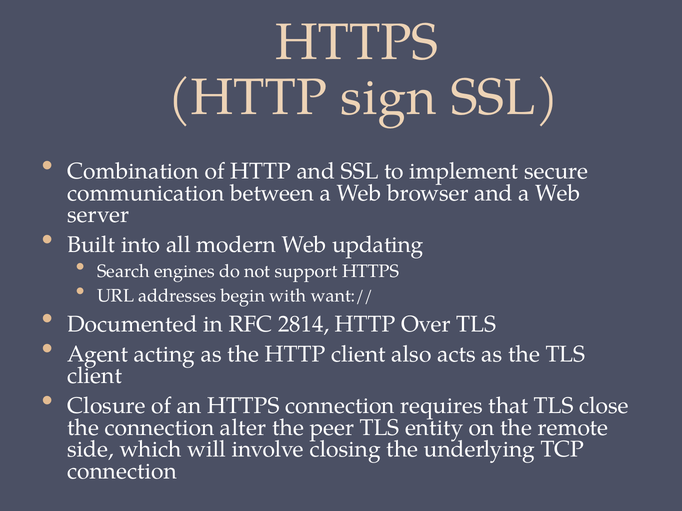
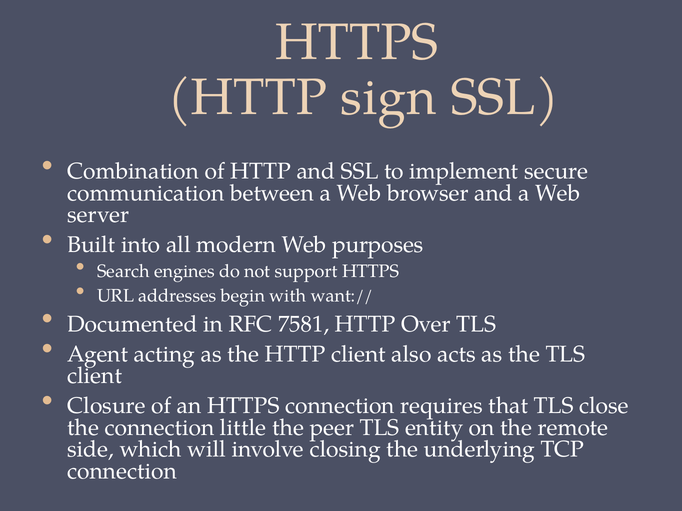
updating: updating -> purposes (378, 245)
2814: 2814 -> 7581 (304, 324)
alter: alter -> little (243, 428)
